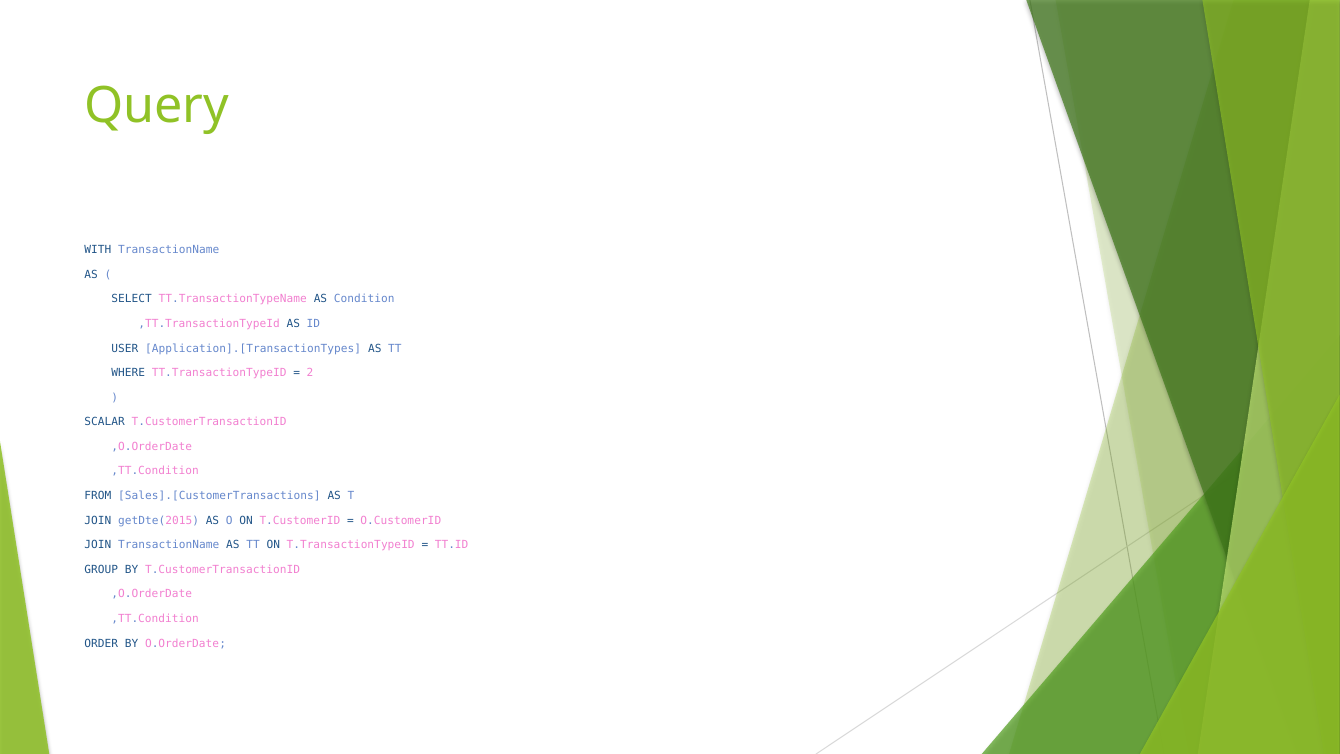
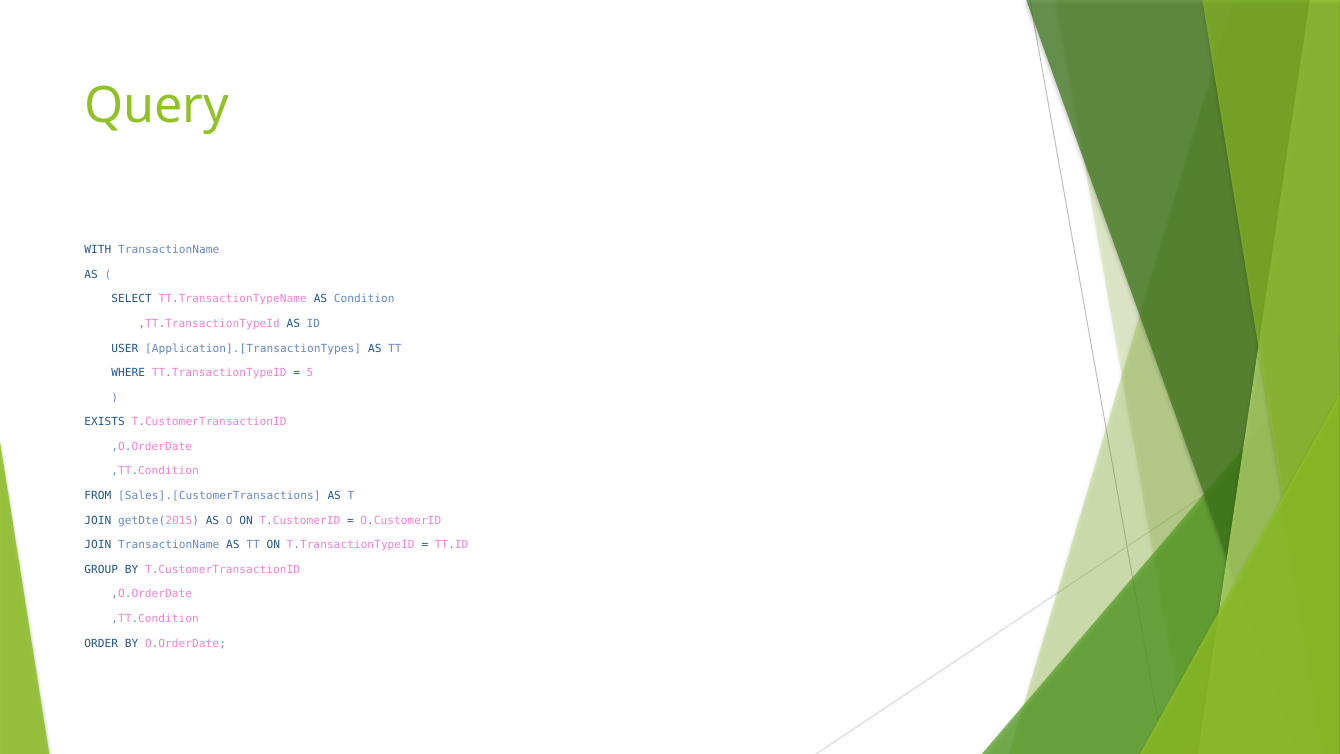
2: 2 -> 5 (310, 373)
SCALAR: SCALAR -> EXISTS (105, 422)
